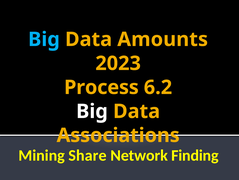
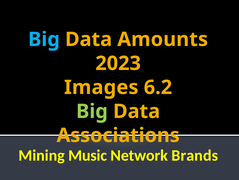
Process: Process -> Images (101, 87)
Big colour: white -> light green (92, 111)
Share: Share -> Music (88, 155)
Finding: Finding -> Brands (195, 155)
